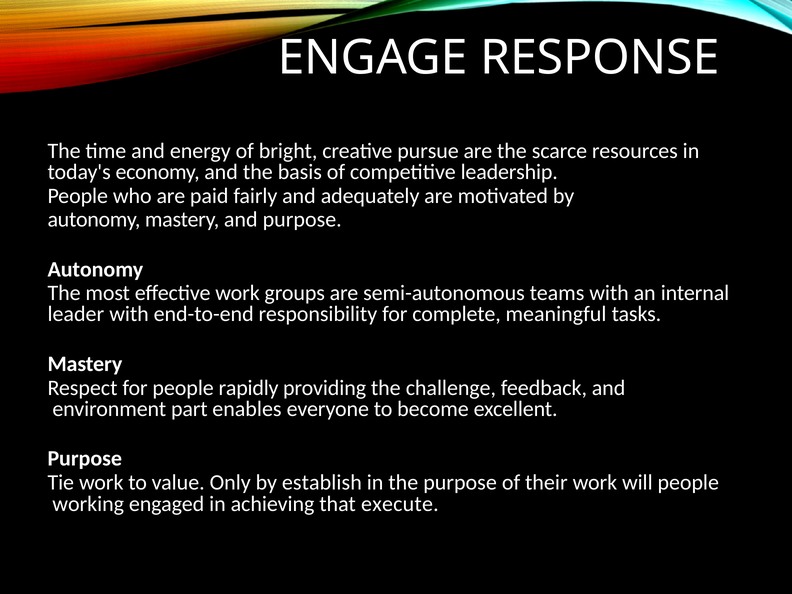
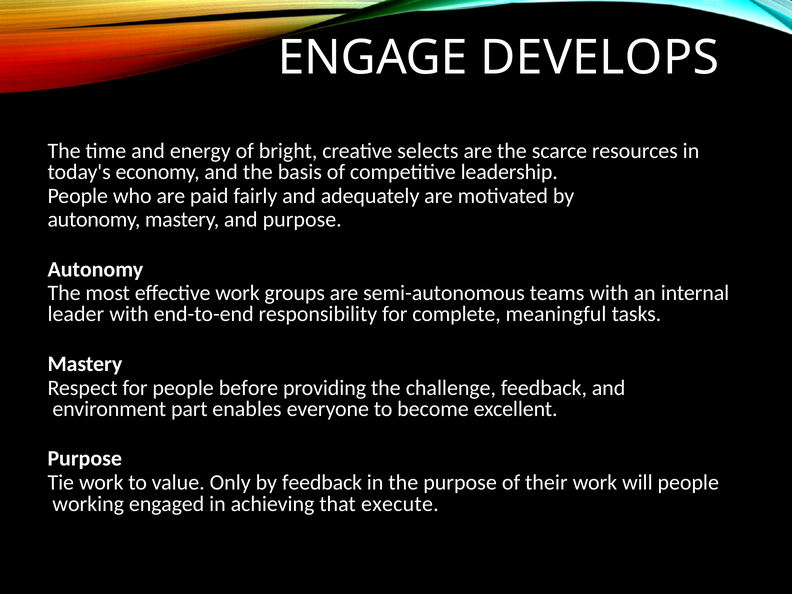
RESPONSE: RESPONSE -> DEVELOPS (600, 58)
pursue: pursue -> selects (428, 151)
rapidly: rapidly -> before (248, 388)
by establish: establish -> feedback (322, 483)
